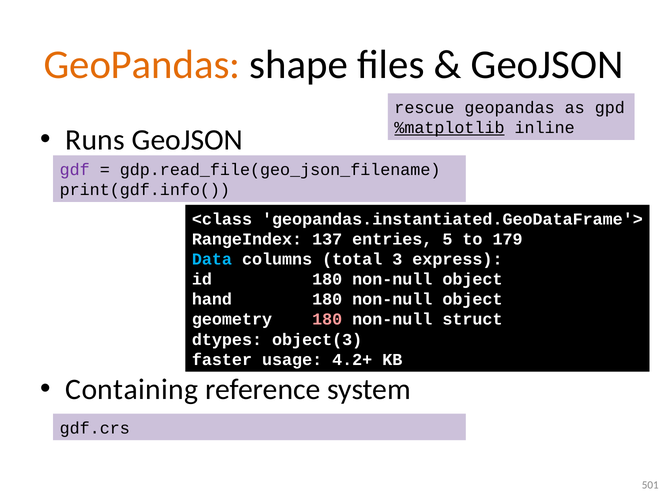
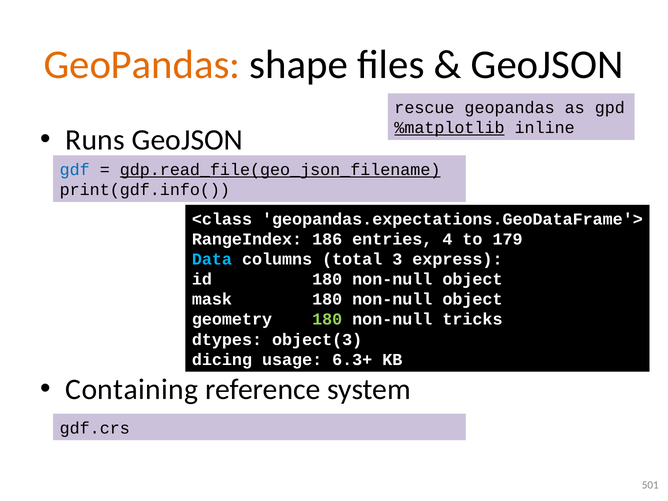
gdf colour: purple -> blue (75, 170)
gdp.read_file(geo_json_filename underline: none -> present (280, 170)
geopandas.instantiated.GeoDataFrame'>: geopandas.instantiated.GeoDataFrame'> -> geopandas.expectations.GeoDataFrame'> (452, 219)
137: 137 -> 186 (327, 239)
5: 5 -> 4 (447, 239)
hand: hand -> mask (212, 299)
180 colour: pink -> light green (327, 319)
struct: struct -> tricks (472, 319)
faster: faster -> dicing (222, 360)
4.2+: 4.2+ -> 6.3+ (352, 360)
